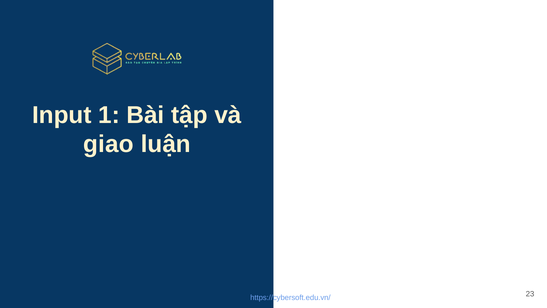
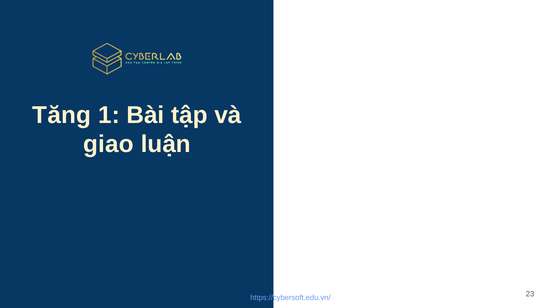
Input: Input -> Tăng (62, 115)
